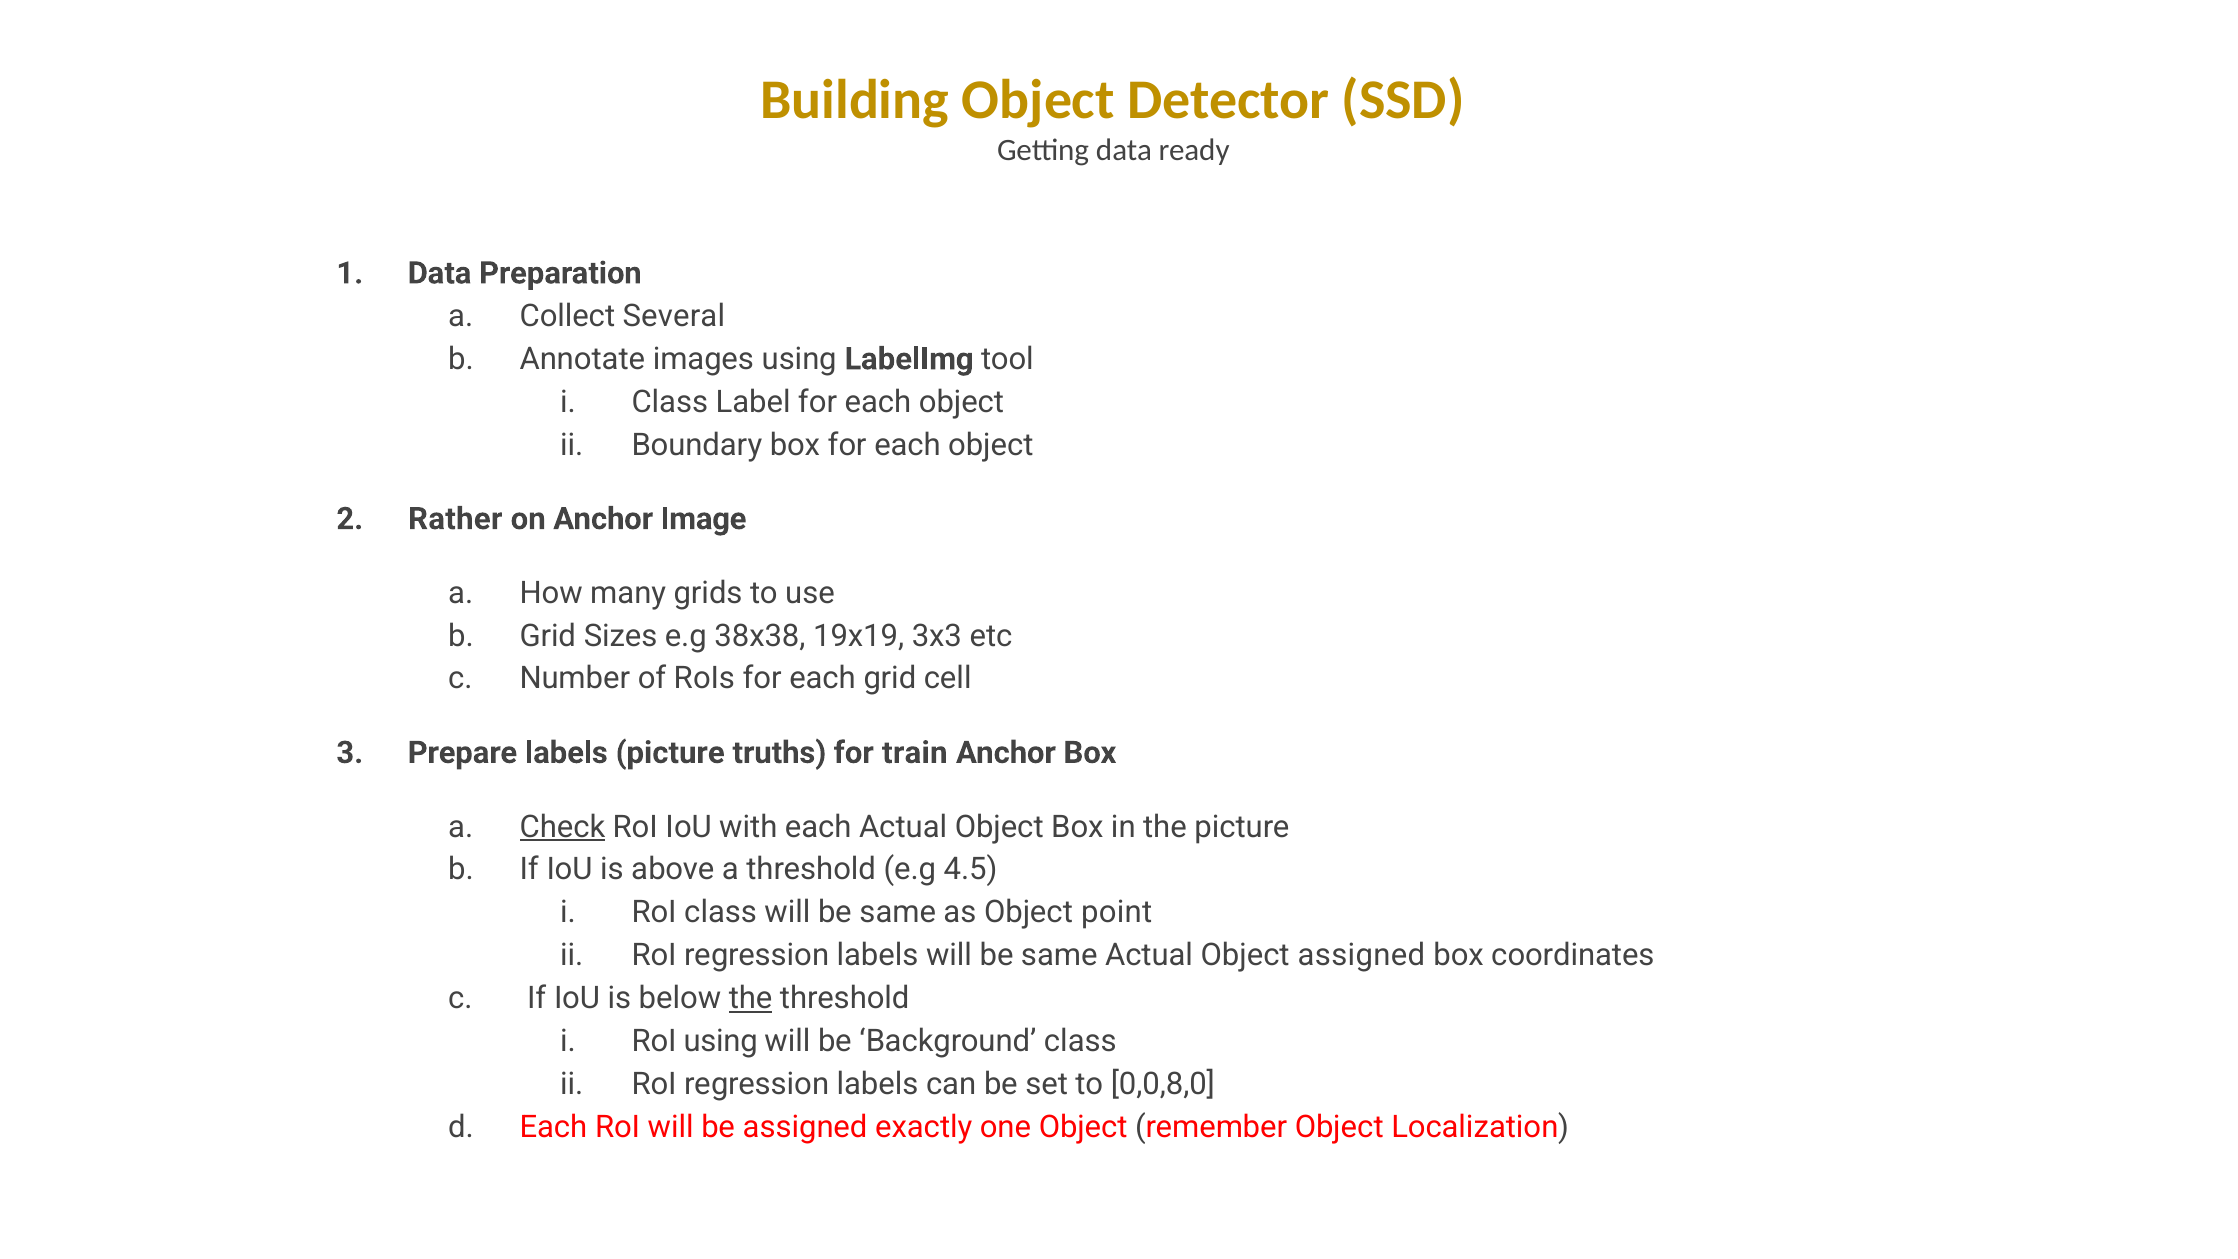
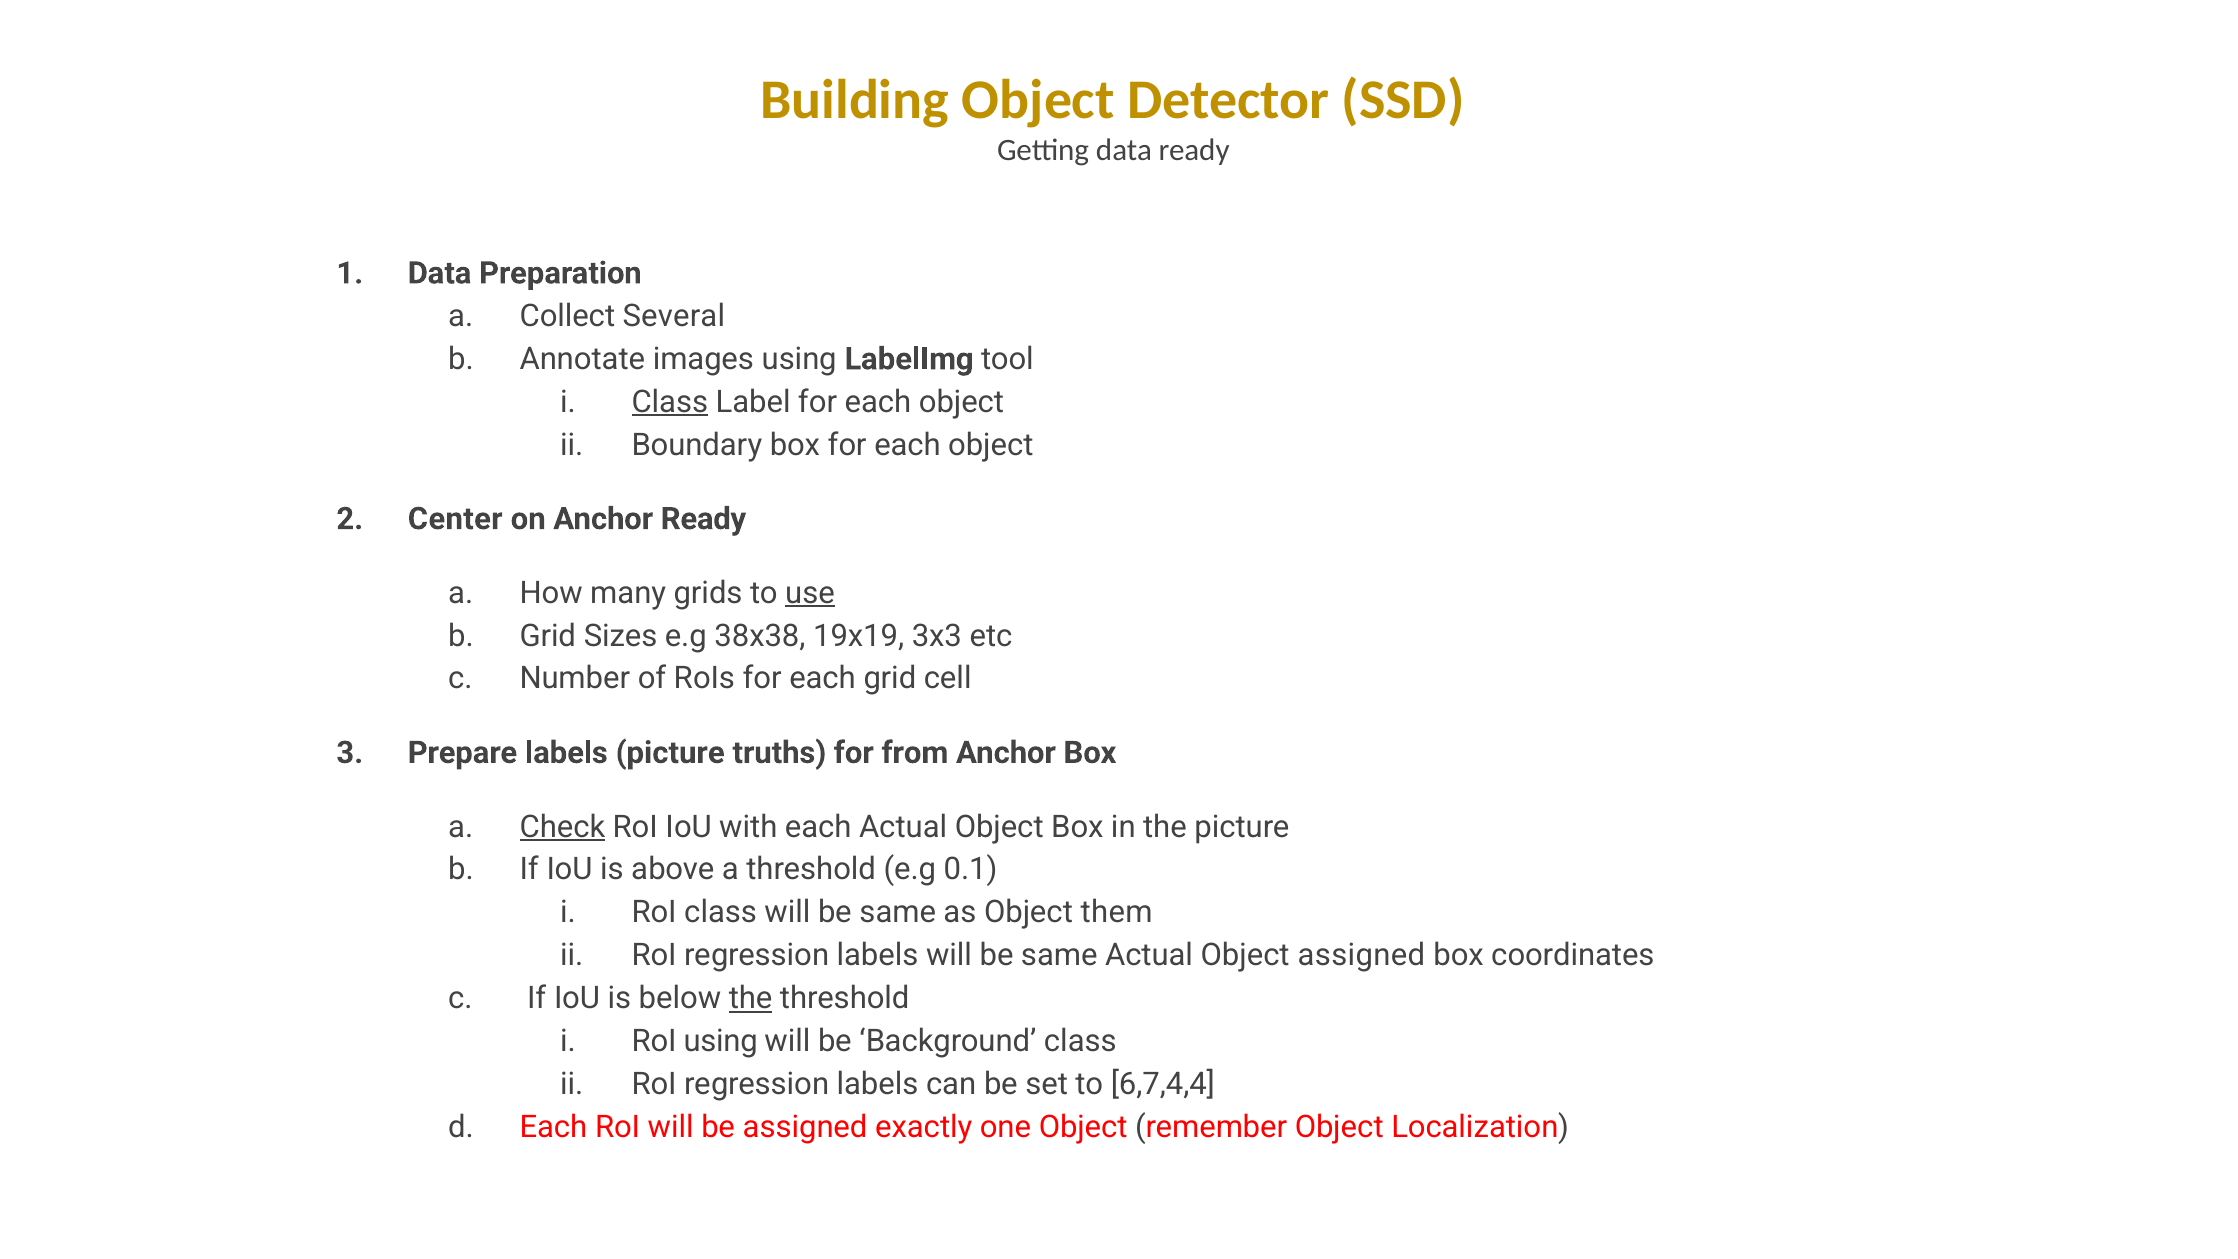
Class underline: none -> present (670, 402)
Rather: Rather -> Center (455, 519)
Anchor Image: Image -> Ready (703, 519)
use underline: none -> present (810, 593)
train: train -> from (915, 753)
4.5: 4.5 -> 0.1 (970, 870)
point: point -> them (1117, 913)
0,0,8,0: 0,0,8,0 -> 6,7,4,4 (1163, 1084)
